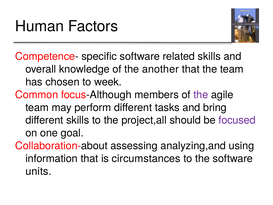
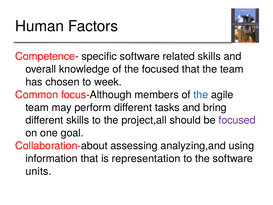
the another: another -> focused (160, 69)
the colour: purple -> blue (201, 95)
circumstances: circumstances -> representation (146, 158)
